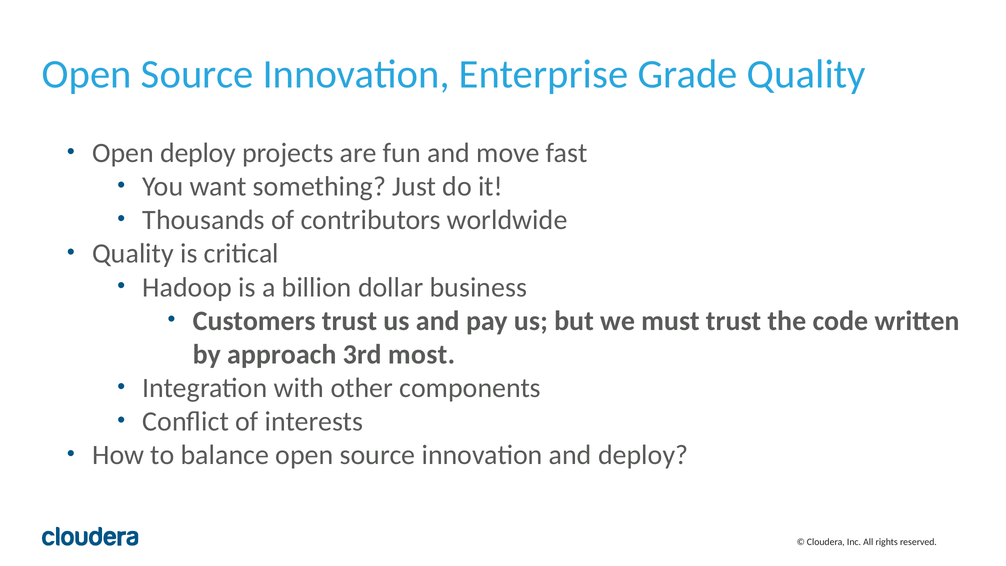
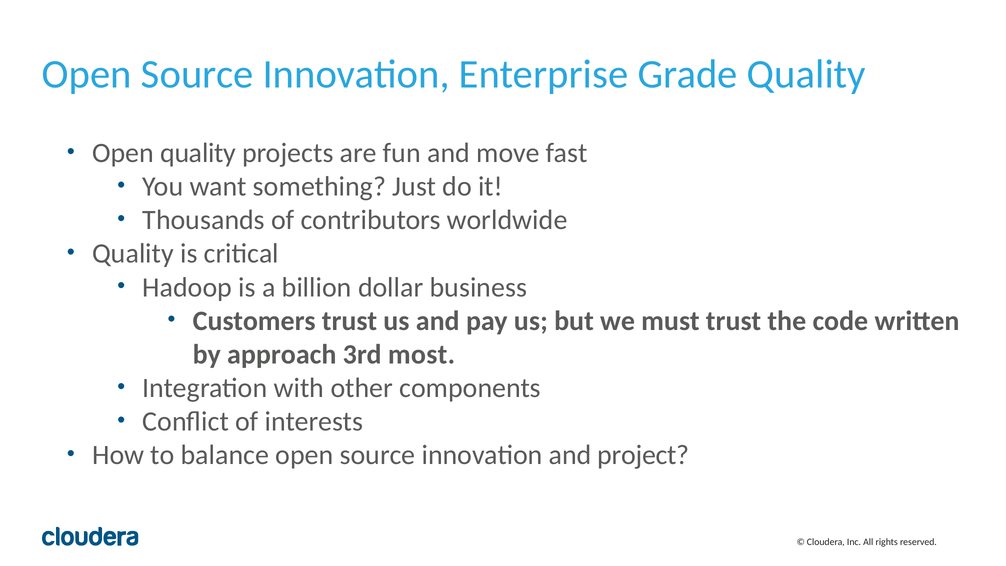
Open deploy: deploy -> quality (198, 153)
and deploy: deploy -> project (643, 455)
